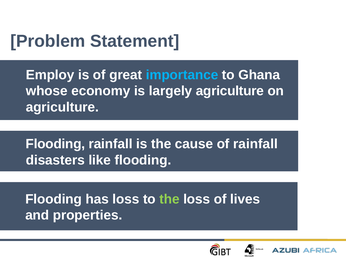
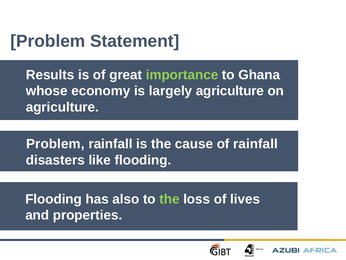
Employ: Employ -> Results (50, 75)
importance colour: light blue -> light green (182, 75)
Flooding: Flooding -> Problem (55, 144)
has loss: loss -> also (126, 199)
